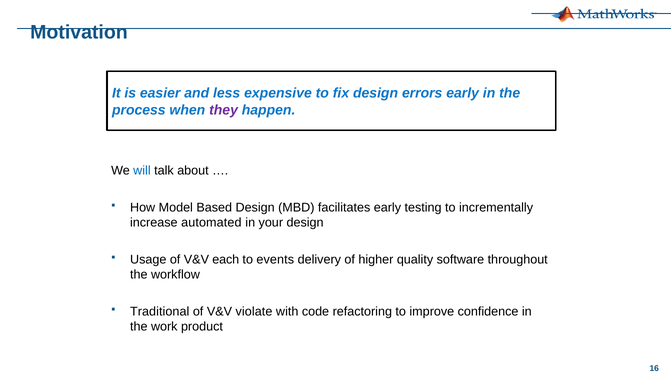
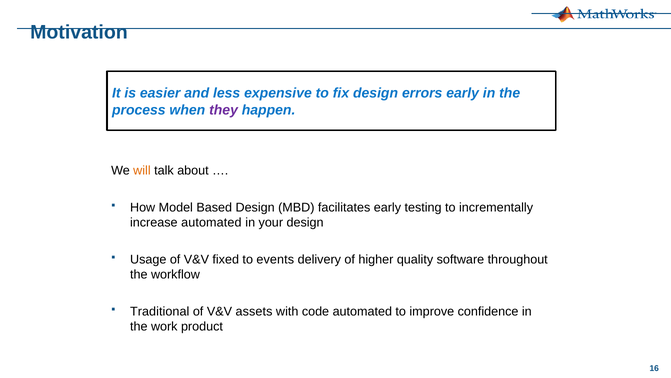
will colour: blue -> orange (142, 170)
each: each -> fixed (226, 259)
violate: violate -> assets (254, 311)
code refactoring: refactoring -> automated (362, 311)
